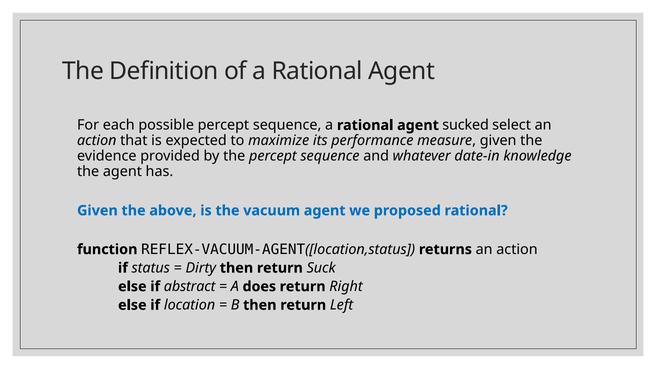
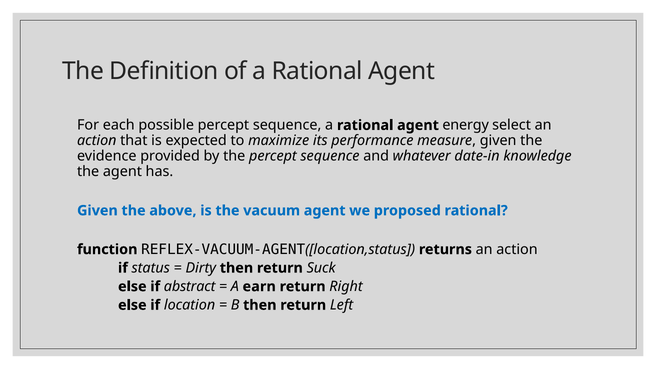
sucked: sucked -> energy (466, 125)
does: does -> earn (259, 287)
